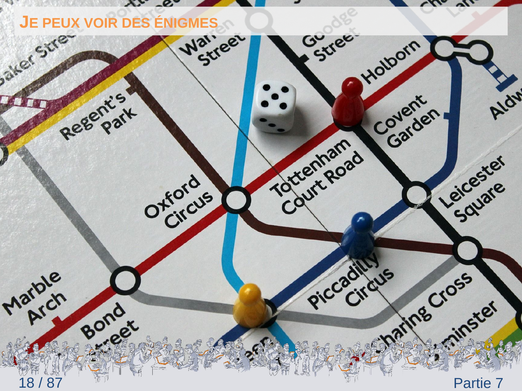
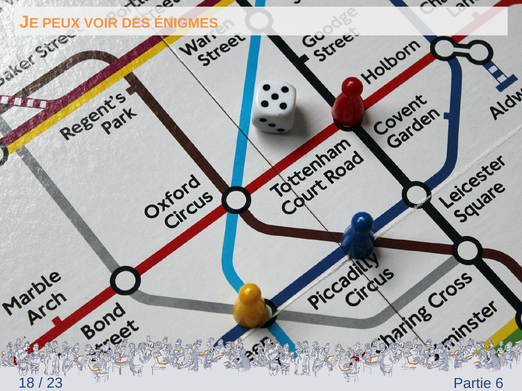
87: 87 -> 23 (55, 384)
7: 7 -> 6 (499, 384)
